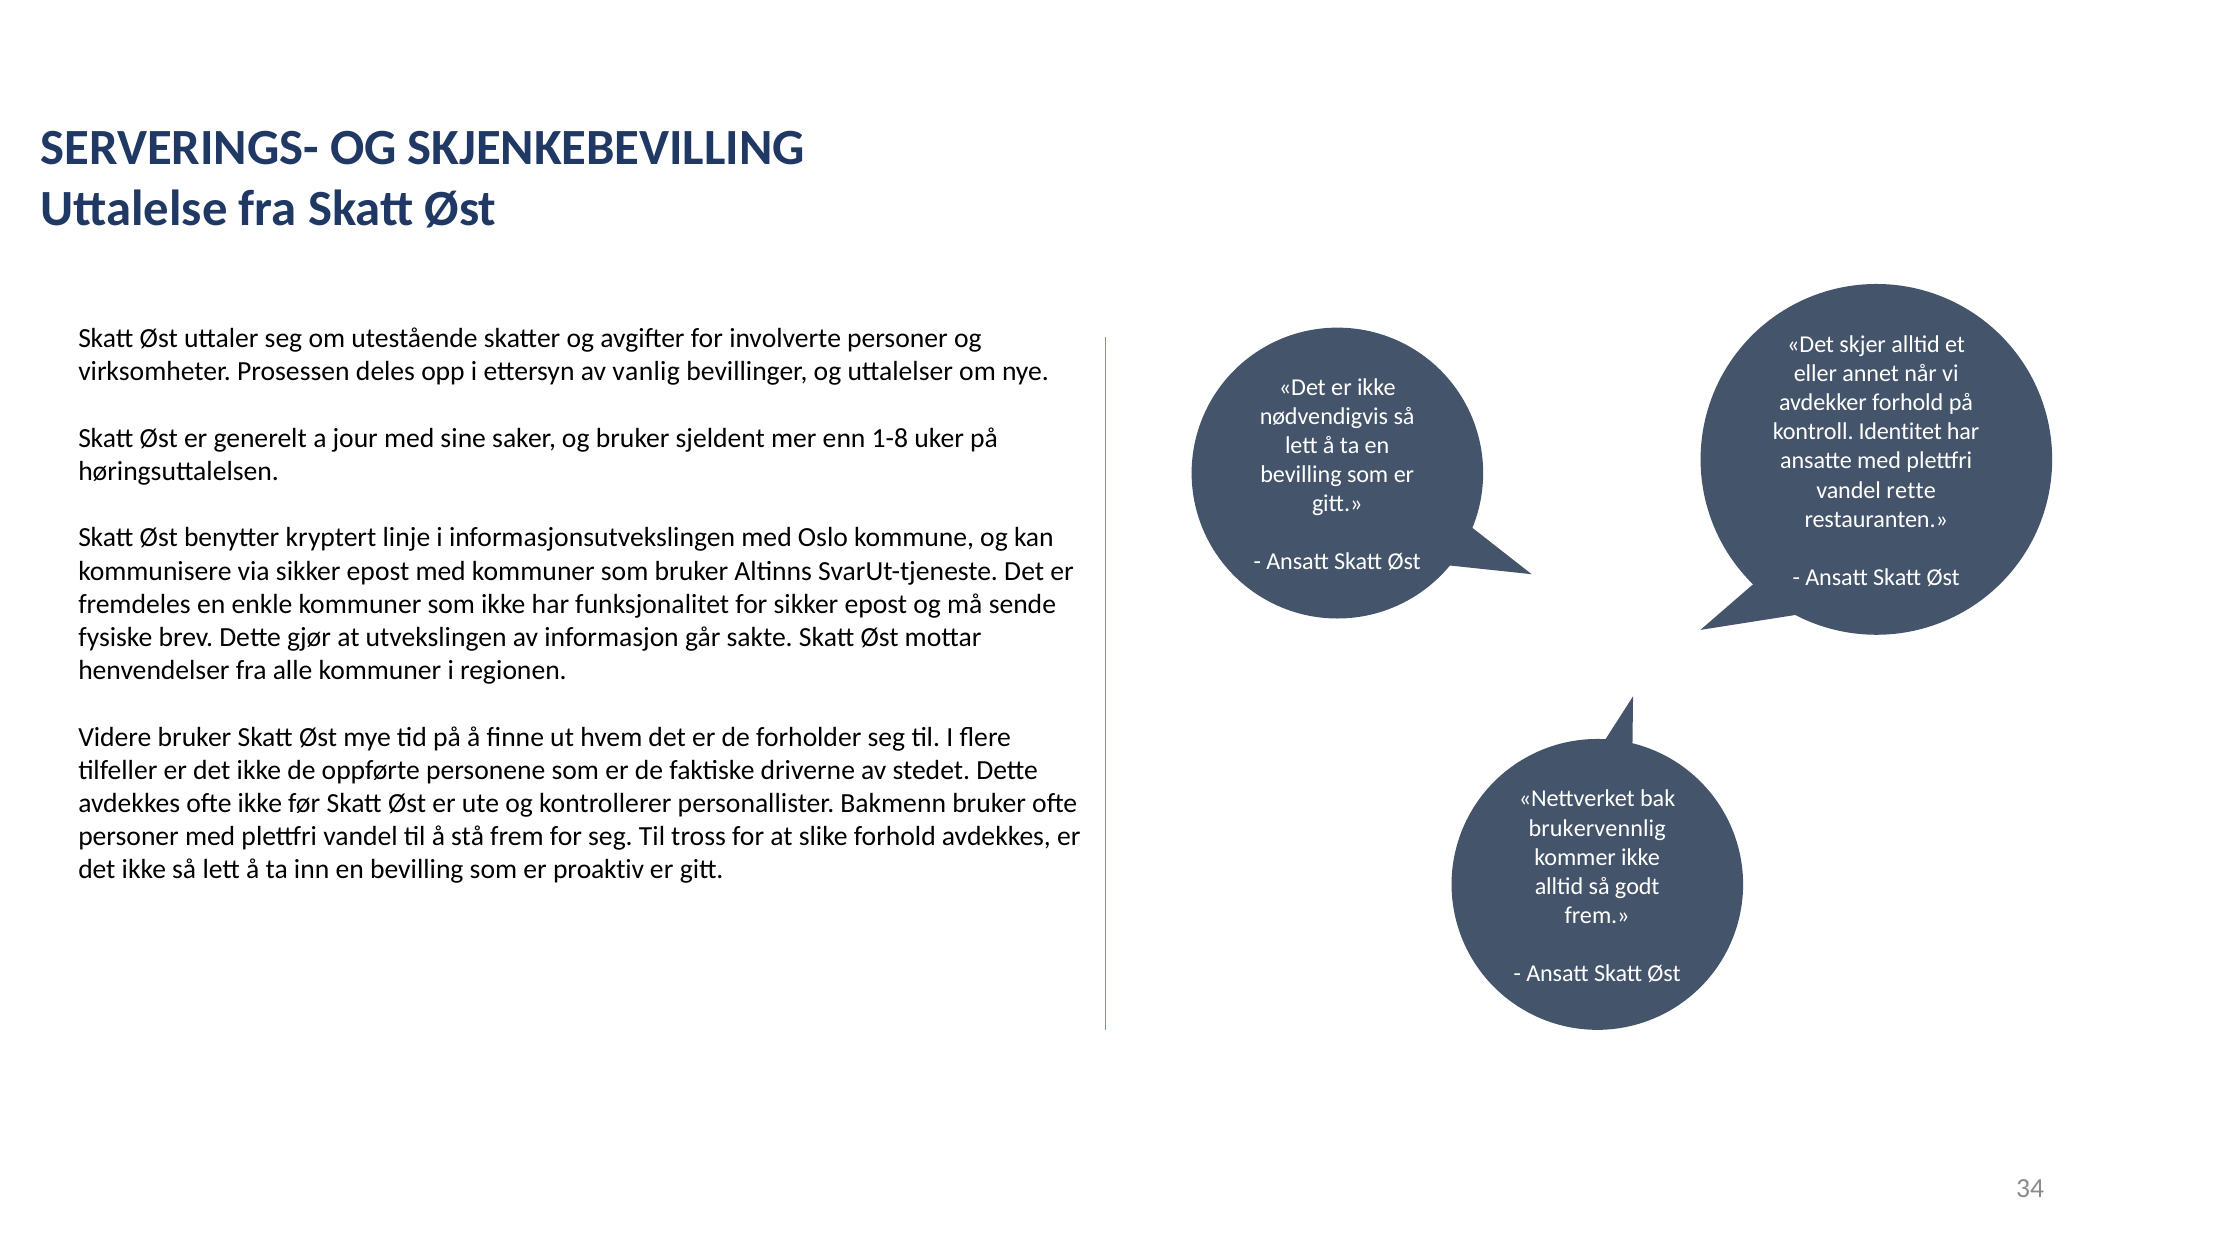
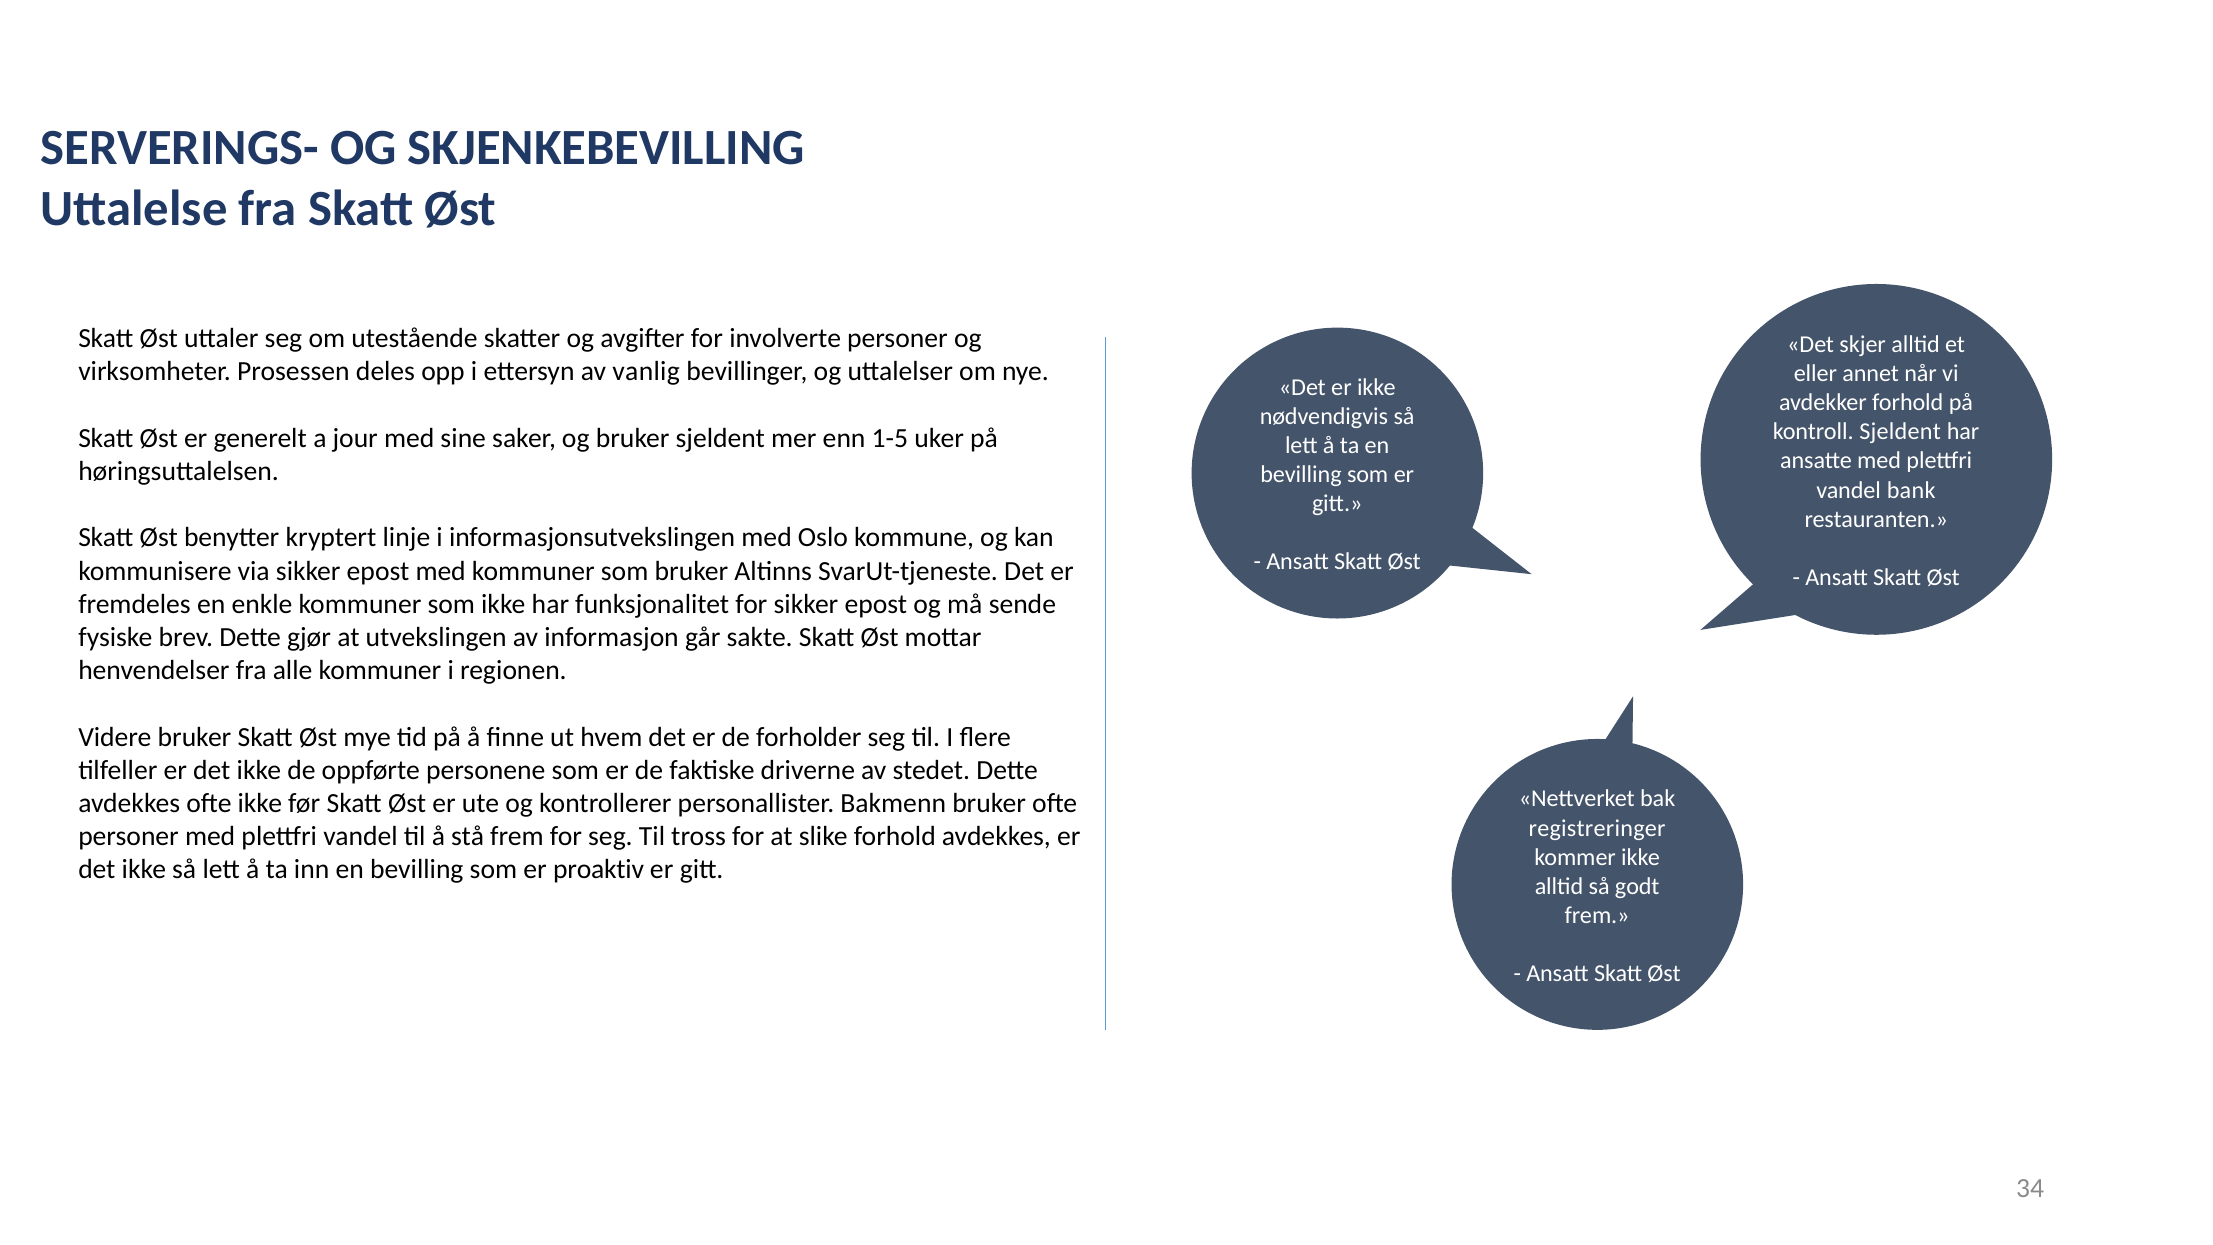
kontroll Identitet: Identitet -> Sjeldent (1900, 432)
1-8: 1-8 -> 1-5 (890, 438)
rette: rette -> bank (1911, 490)
brukervennlig: brukervennlig -> registreringer (1597, 828)
